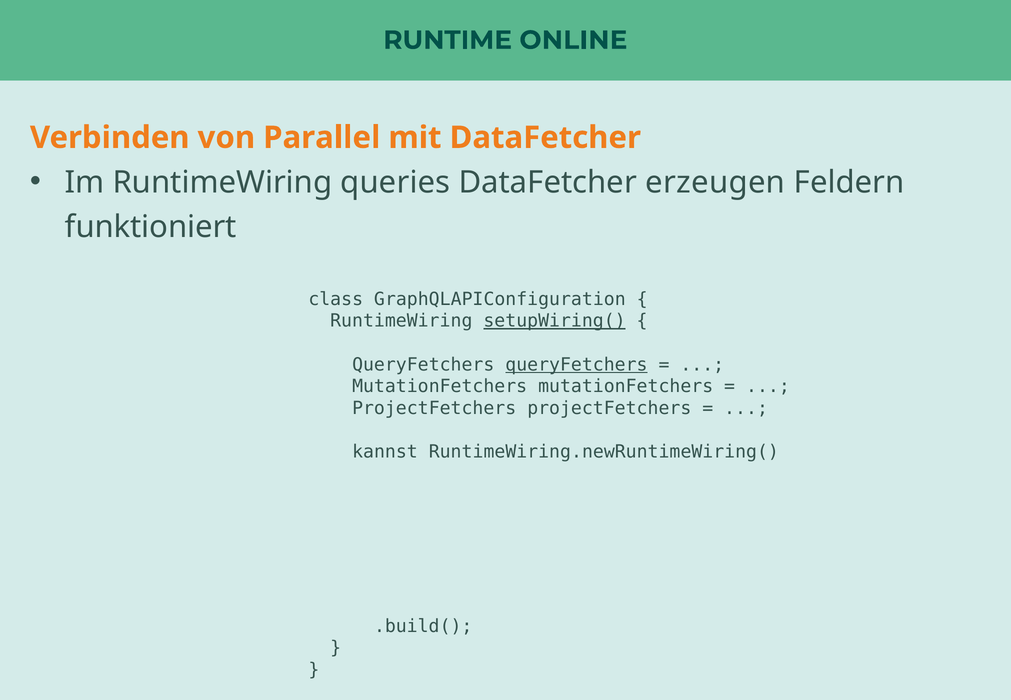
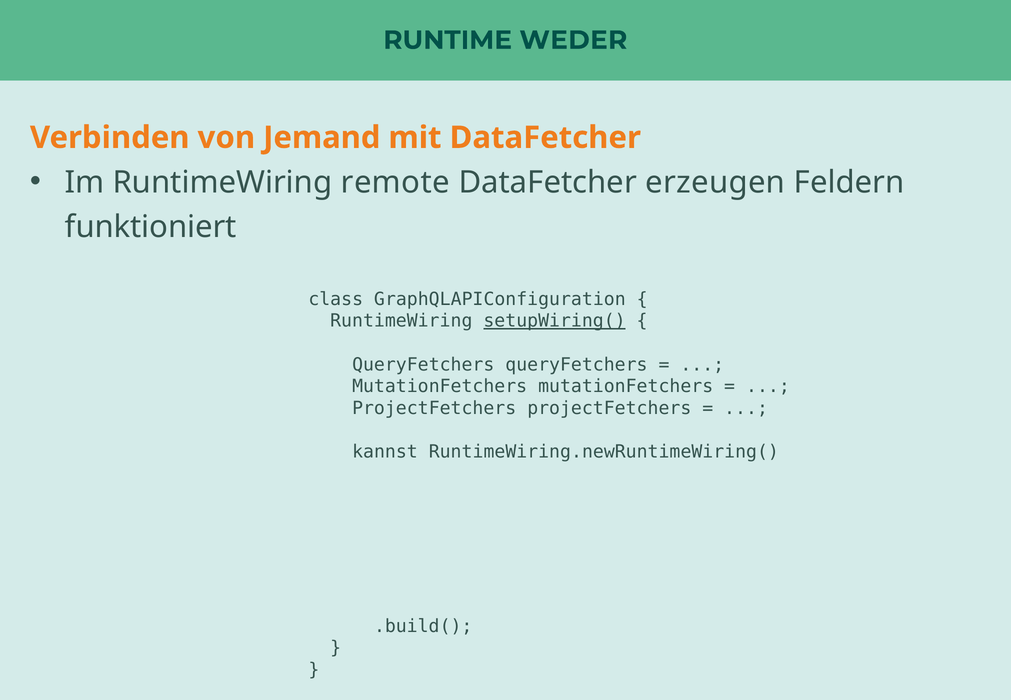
ONLINE: ONLINE -> WEDER (573, 40)
Parallel: Parallel -> Jemand (322, 138)
queries: queries -> remote (395, 182)
queryFetchers underline: present -> none (576, 365)
